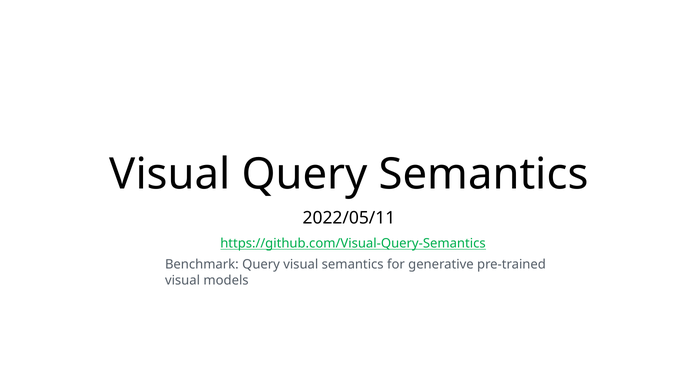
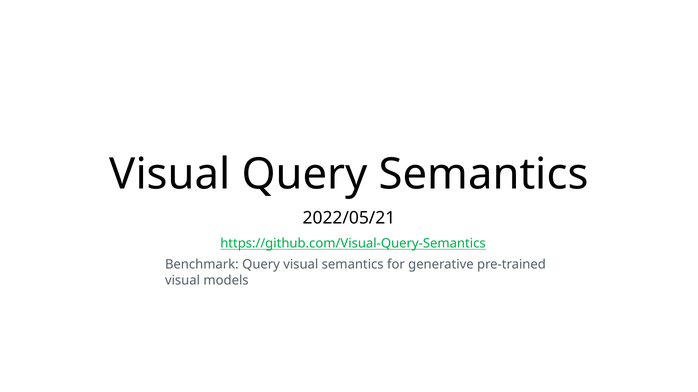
2022/05/11: 2022/05/11 -> 2022/05/21 (349, 218)
